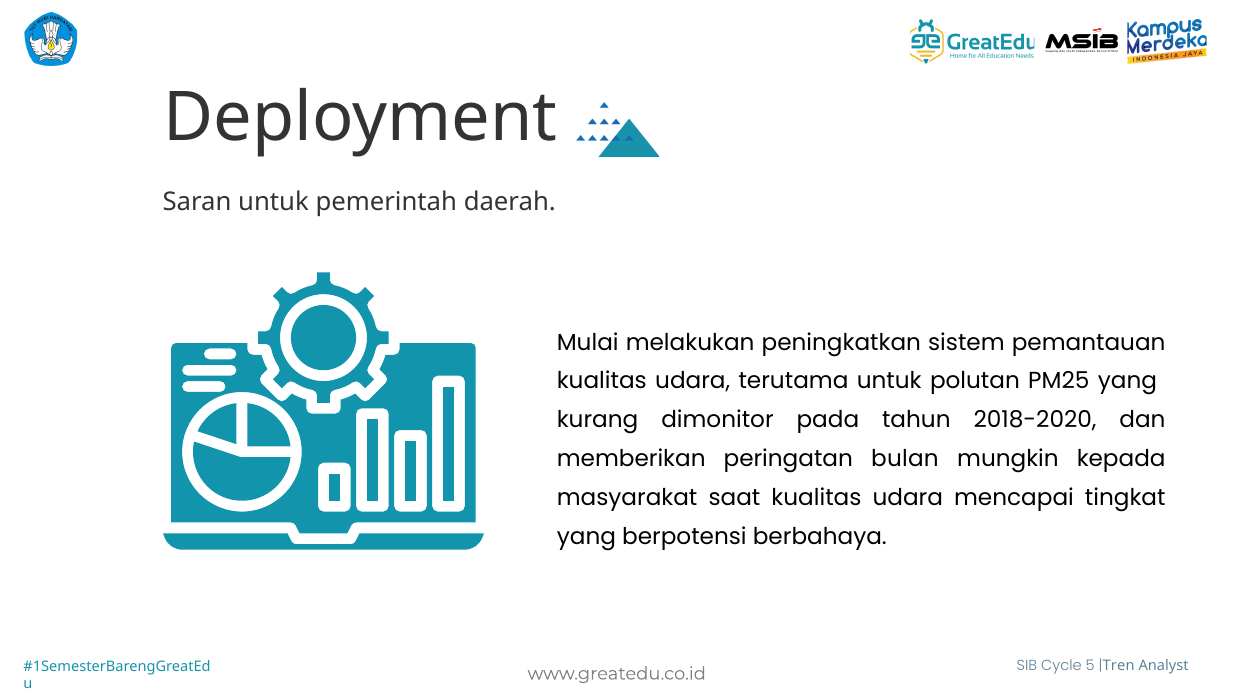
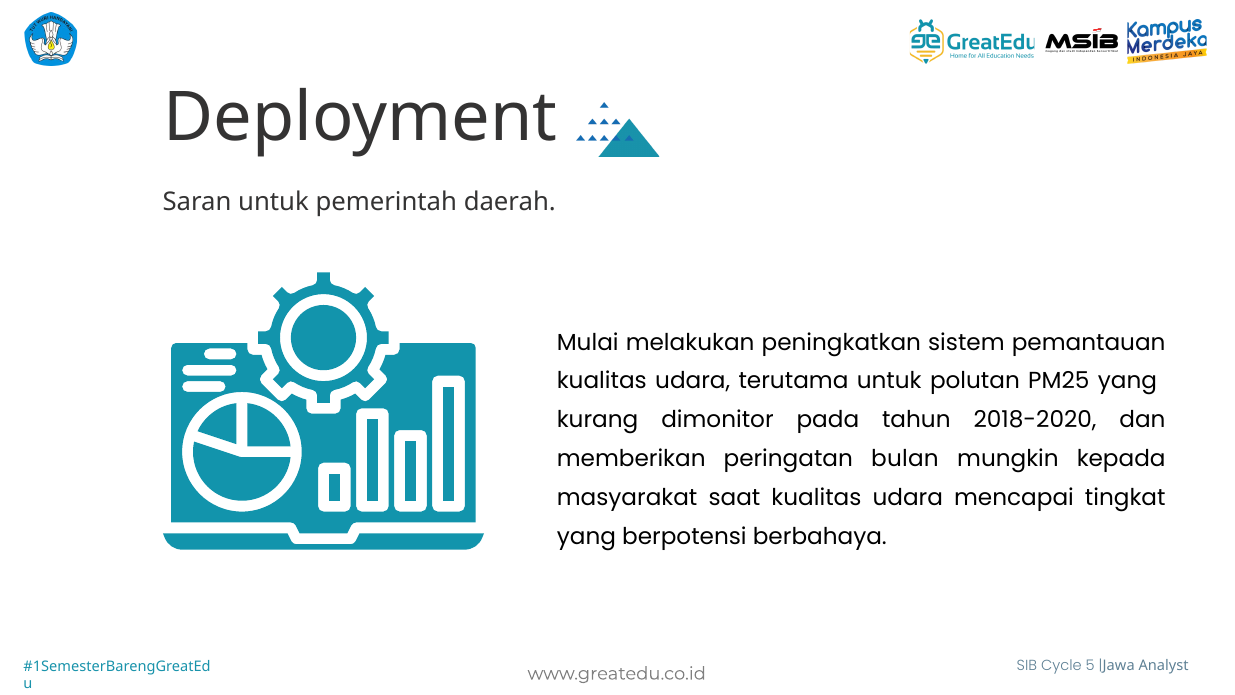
Tren: Tren -> Jawa (1119, 666)
